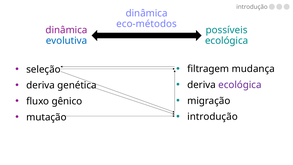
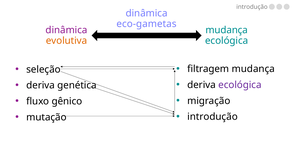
eco-métodos: eco-métodos -> eco-gametas (147, 24)
possíveis: possíveis -> mudança (227, 30)
evolutiva colour: blue -> orange (67, 41)
